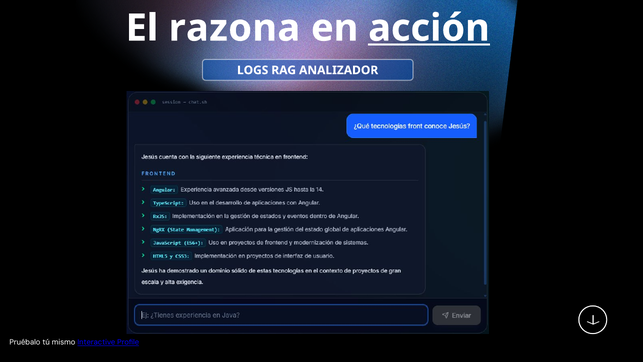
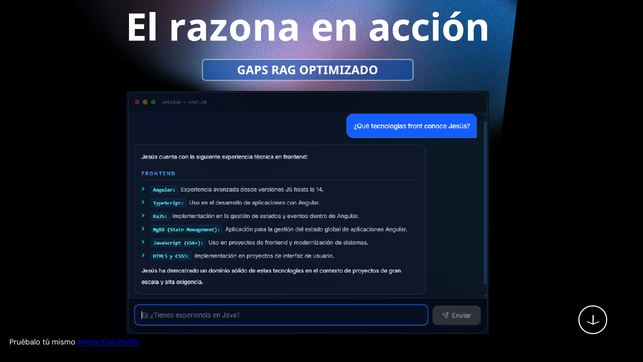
acción underline: present -> none (429, 28)
LOGS: LOGS -> GAPS (253, 70)
ANALIZADOR: ANALIZADOR -> OPTIMIZADO (339, 70)
